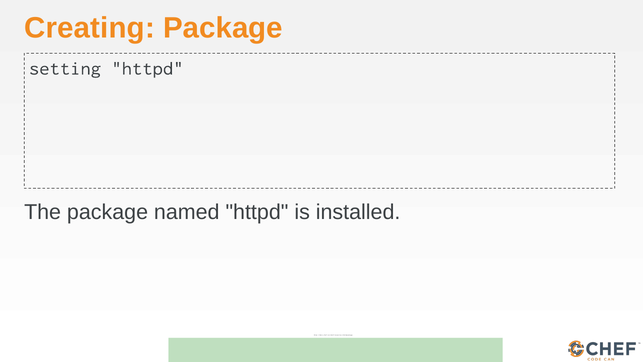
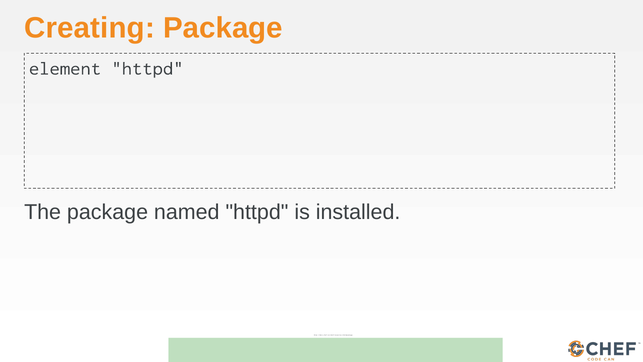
setting: setting -> element (65, 68)
